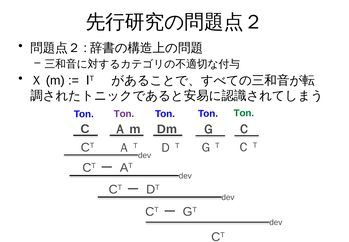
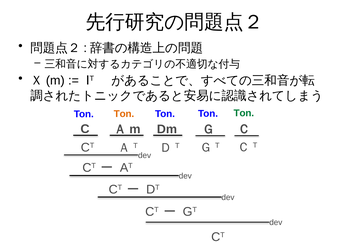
Ton colour: purple -> orange (124, 114)
